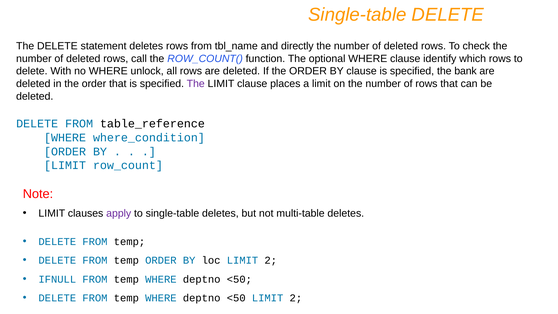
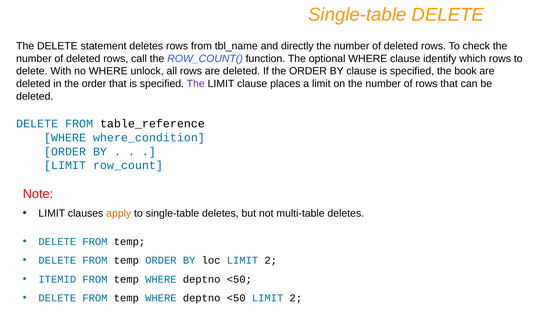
bank: bank -> book (466, 71)
apply colour: purple -> orange (119, 213)
IFNULL: IFNULL -> ITEMID (57, 279)
